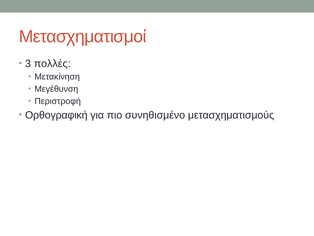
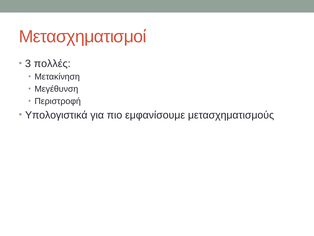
Ορθογραφική: Ορθογραφική -> Υπολογιστικά (56, 115)
συνηθισμένο: συνηθισμένο -> εμφανίσουμε (155, 115)
